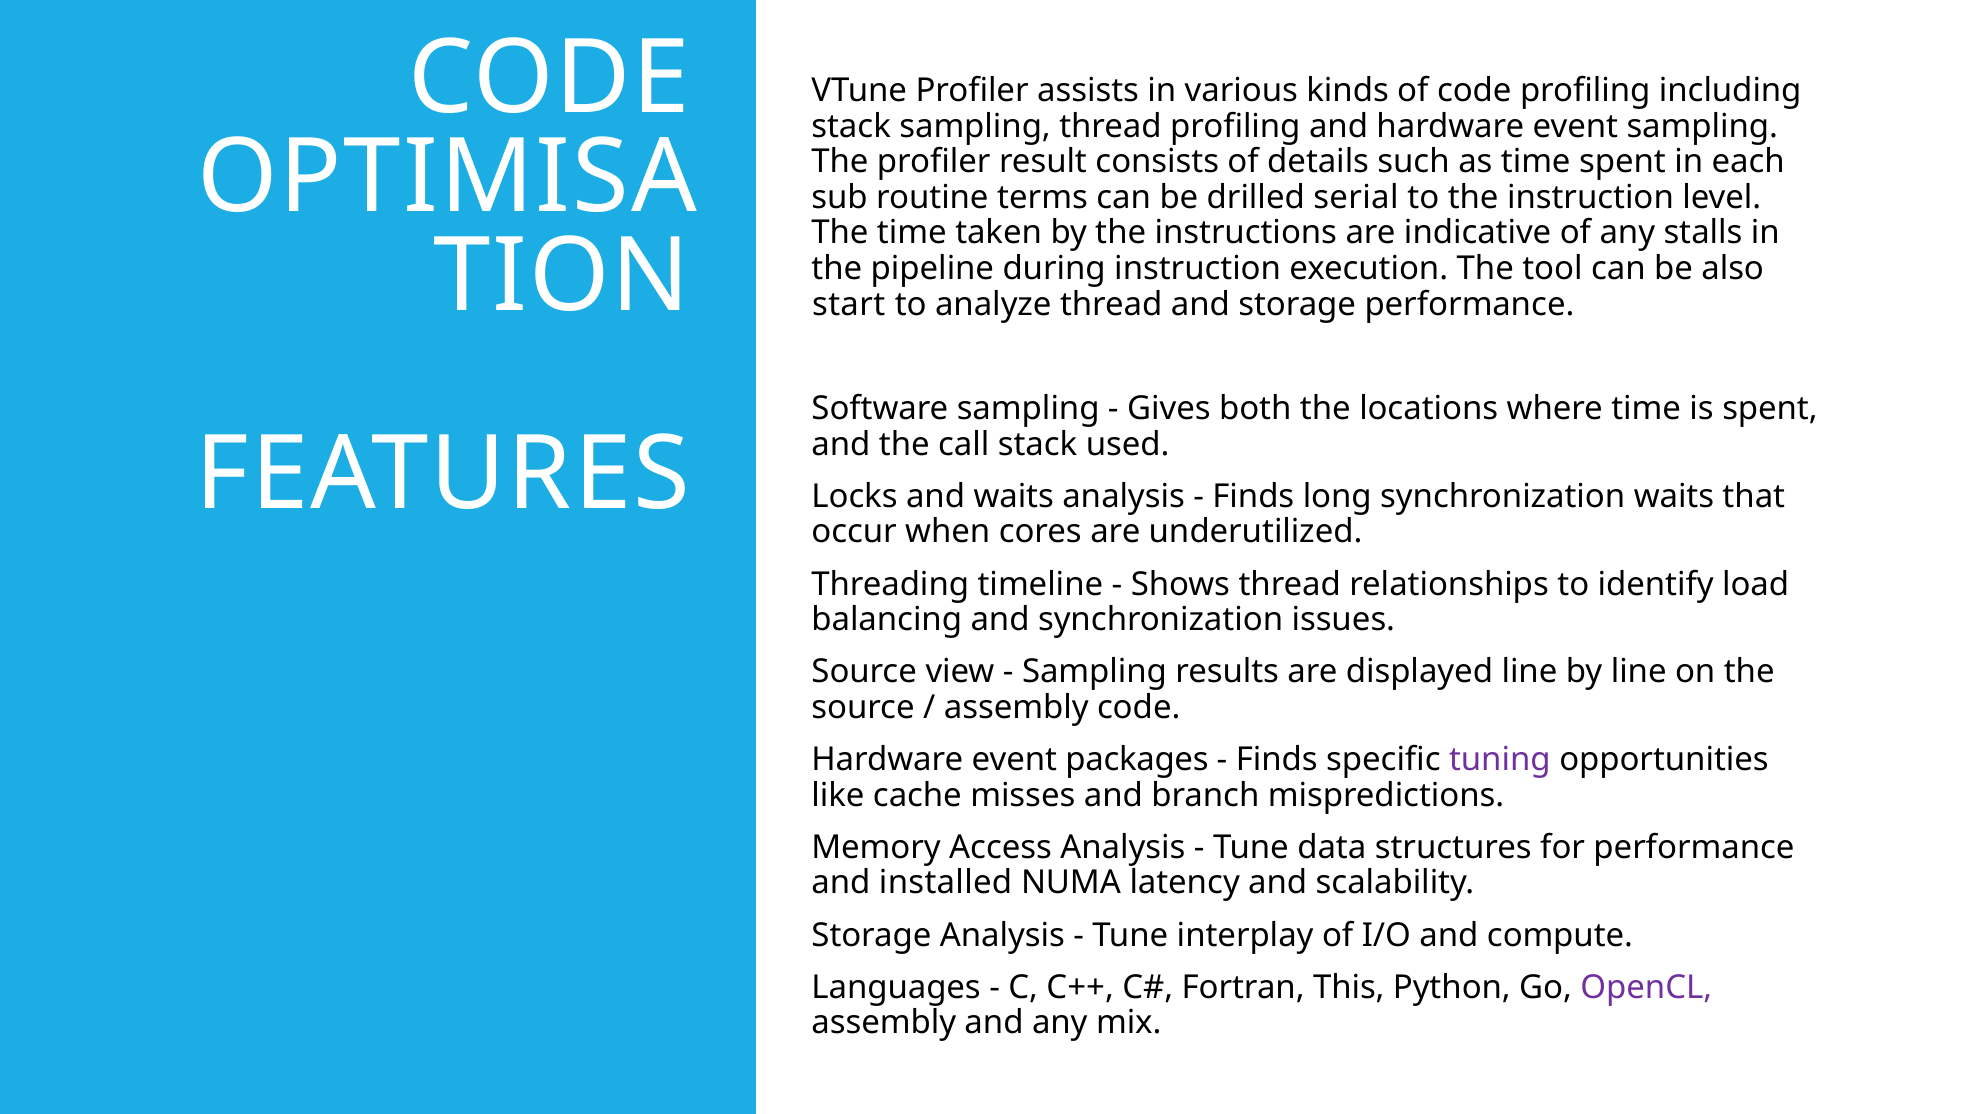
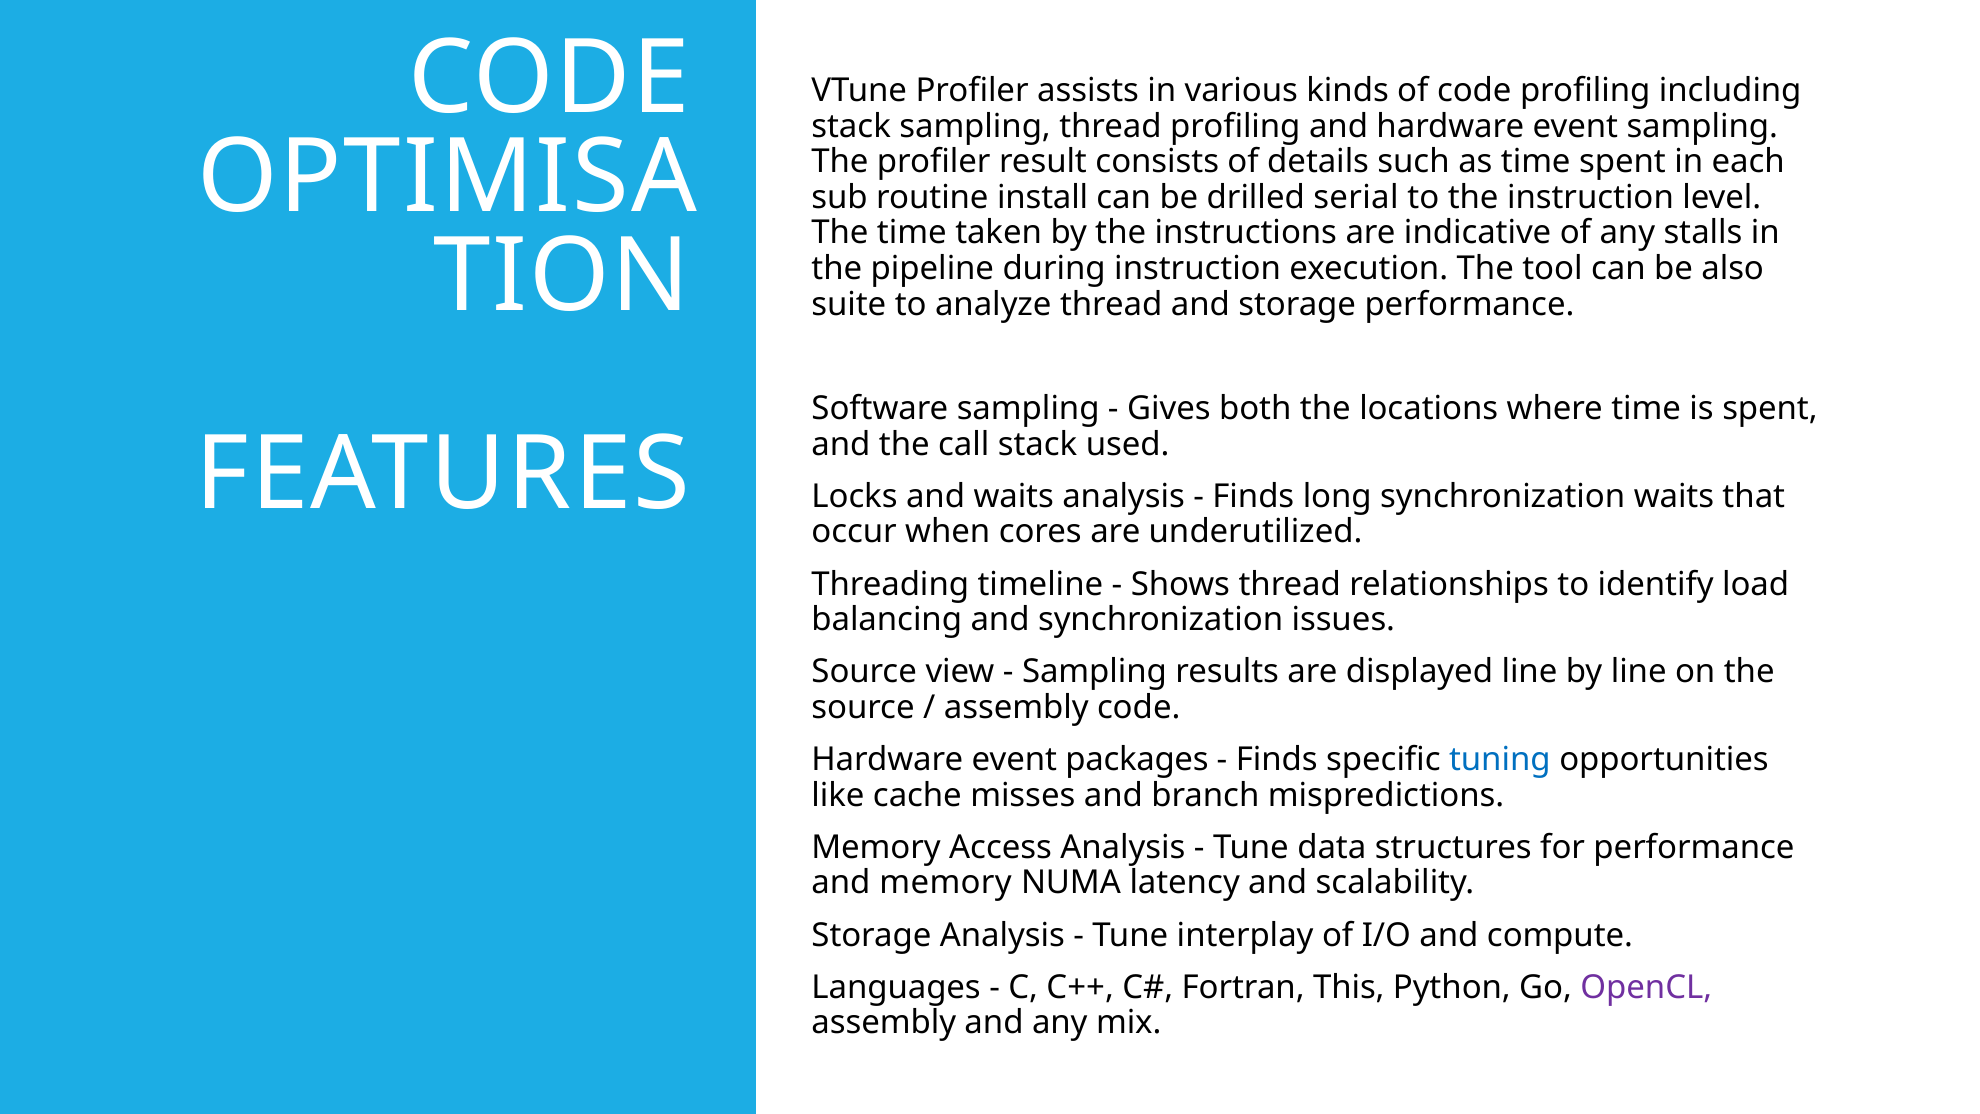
terms: terms -> install (1043, 197)
start: start -> suite (849, 304)
tuning colour: purple -> blue (1500, 759)
and installed: installed -> memory (946, 883)
